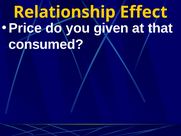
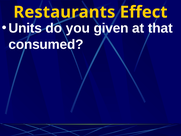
Relationship: Relationship -> Restaurants (64, 12)
Price: Price -> Units (25, 28)
